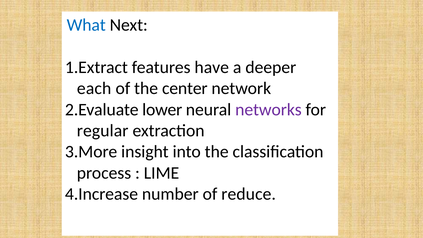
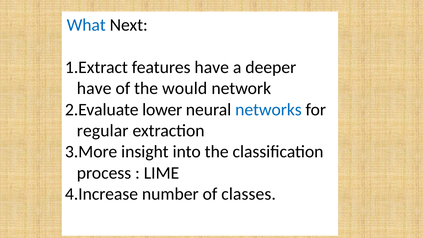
each: each -> have (94, 88)
center: center -> would (185, 88)
networks colour: purple -> blue (268, 109)
reduce: reduce -> classes (249, 194)
